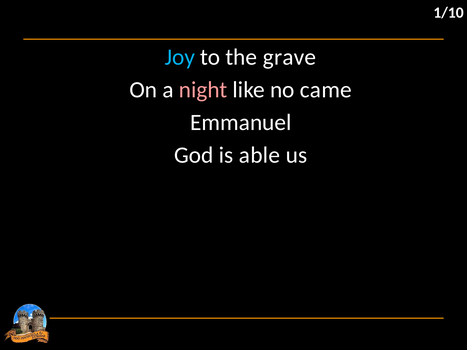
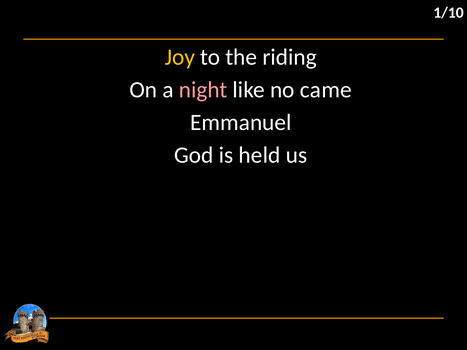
Joy colour: light blue -> yellow (180, 57)
grave: grave -> riding (290, 57)
able: able -> held (260, 155)
